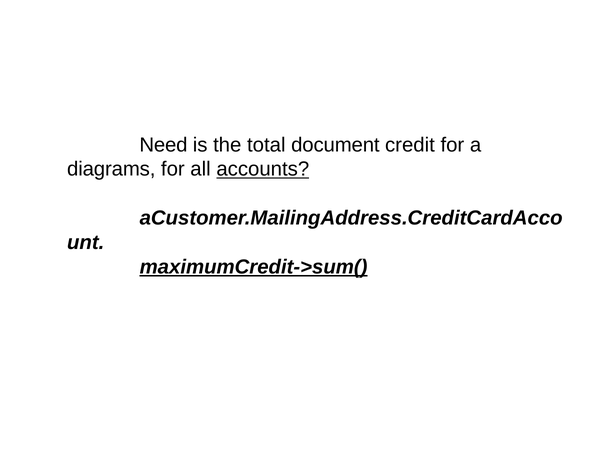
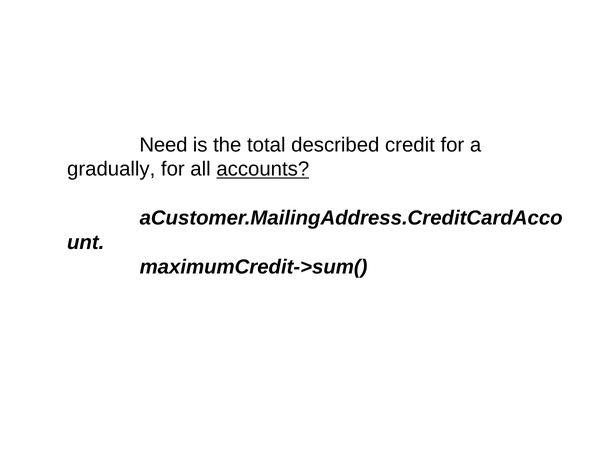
document: document -> described (335, 145)
diagrams: diagrams -> gradually (111, 169)
maximumCredit->sum( underline: present -> none (254, 267)
